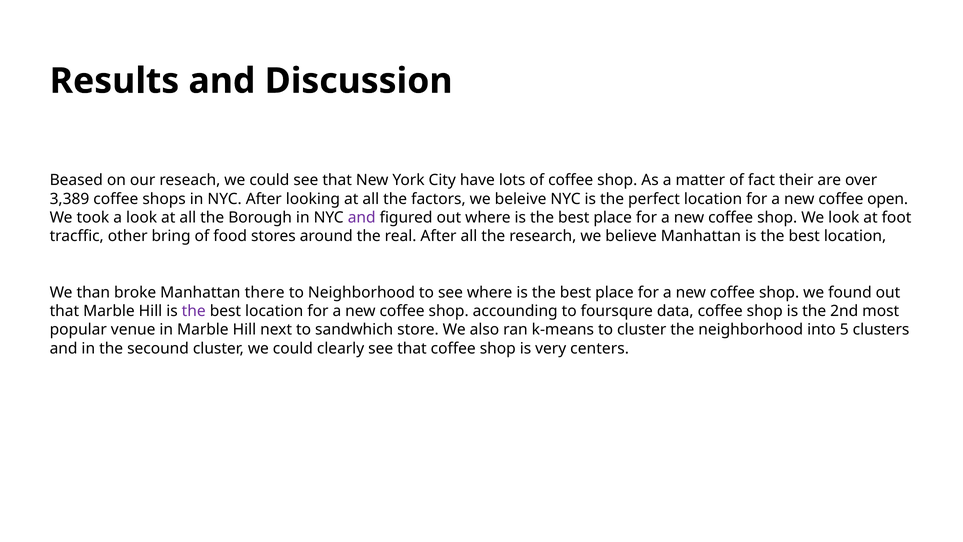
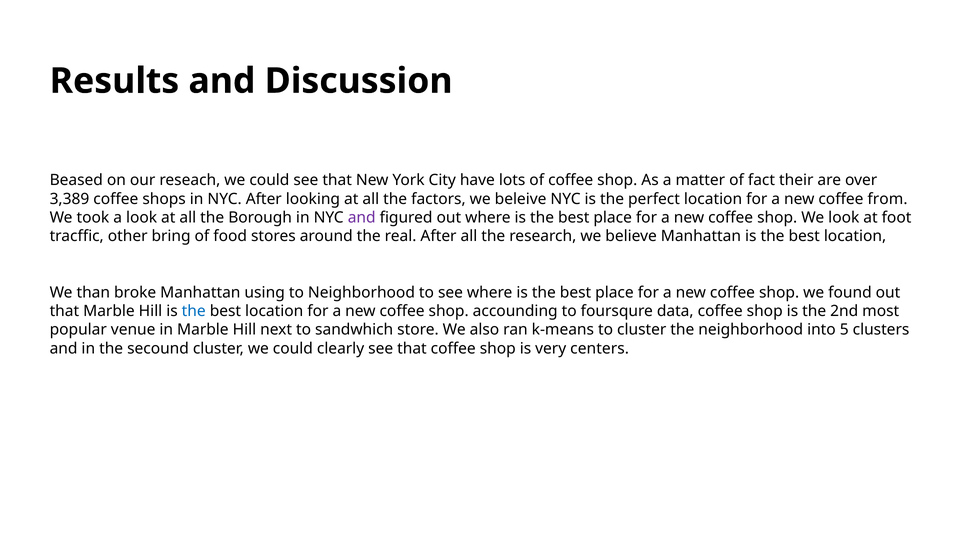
open: open -> from (888, 199)
there: there -> using (265, 292)
the colour: purple -> blue (194, 311)
